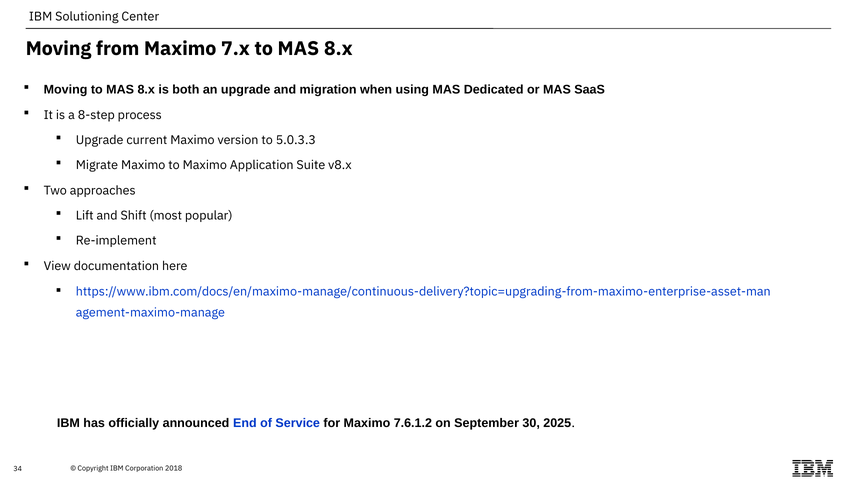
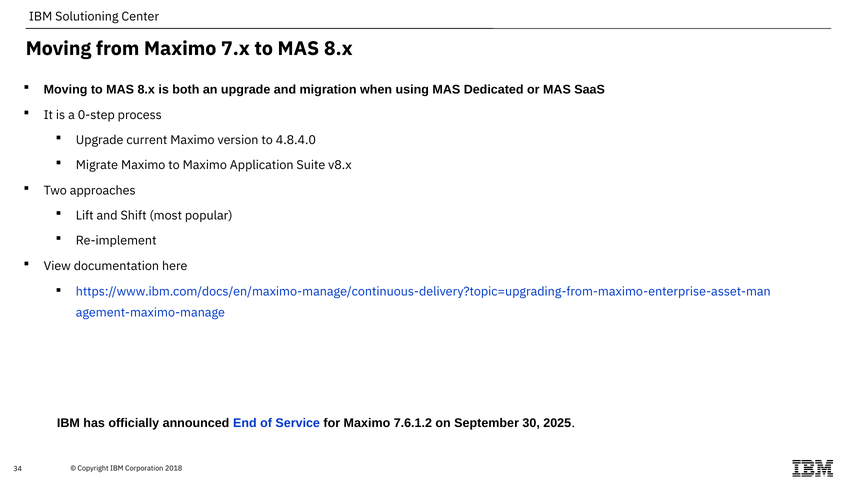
8-step: 8-step -> 0-step (96, 115)
5.0.3.3: 5.0.3.3 -> 4.8.4.0 (296, 140)
